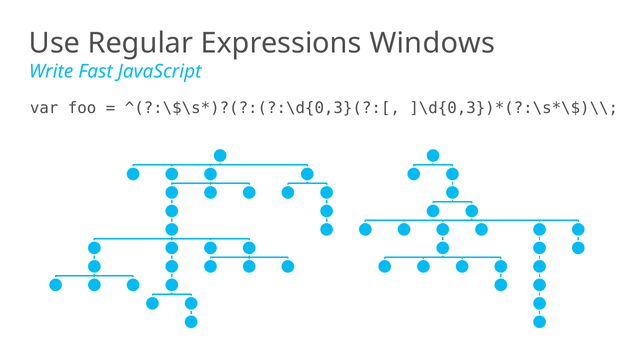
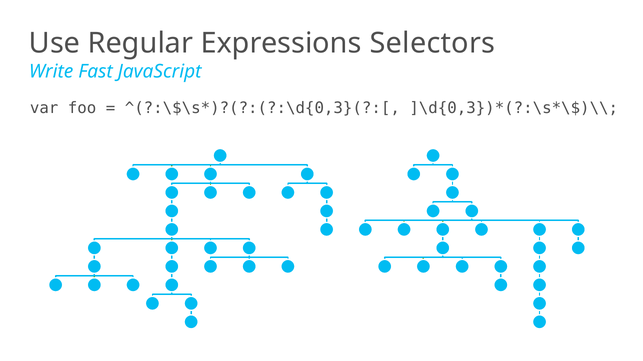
Windows: Windows -> Selectors (432, 43)
